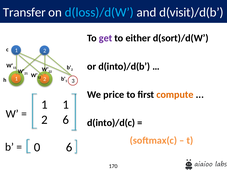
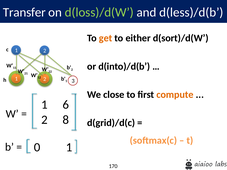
d(loss)/d(W colour: light blue -> light green (99, 12)
d(visit)/d(b: d(visit)/d(b -> d(less)/d(b (191, 12)
get colour: purple -> orange (106, 38)
price: price -> close (114, 95)
1: 1 -> 6 (66, 105)
2 6: 6 -> 8 (66, 120)
d(into)/d(c: d(into)/d(c -> d(grid)/d(c (111, 123)
0 6: 6 -> 1 (69, 147)
